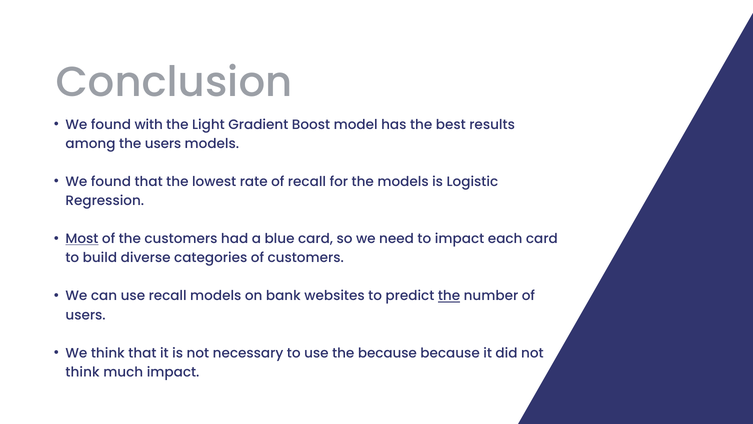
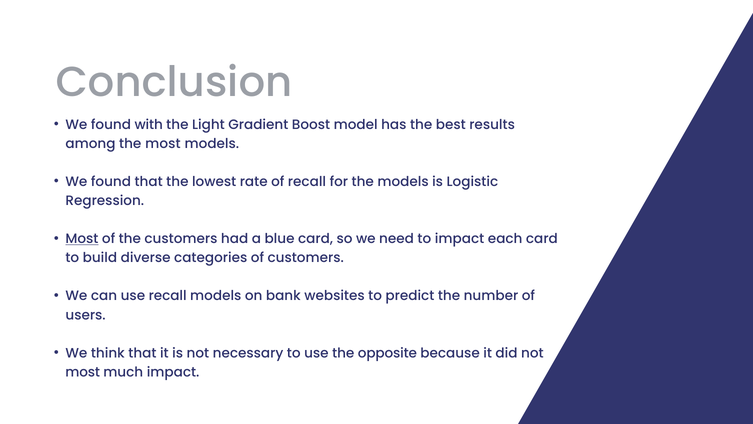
the users: users -> most (163, 143)
the underline: present -> none (449, 296)
the because: because -> opposite (387, 353)
think: think -> most (83, 372)
